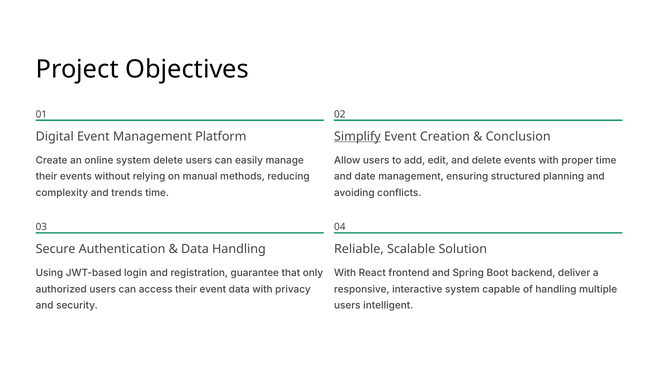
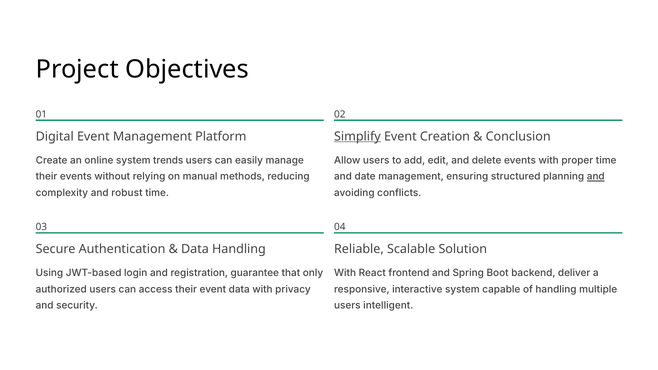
system delete: delete -> trends (168, 160)
and underline: none -> present (596, 177)
trends: trends -> robust (127, 193)
